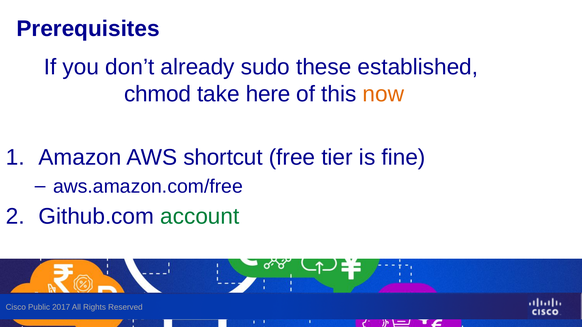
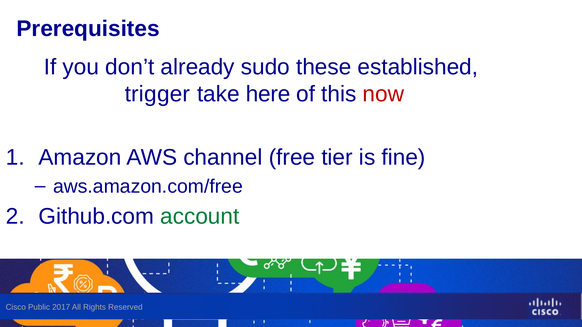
chmod: chmod -> trigger (157, 94)
now colour: orange -> red (383, 94)
shortcut: shortcut -> channel (223, 158)
